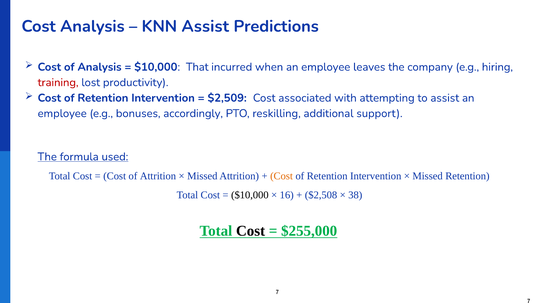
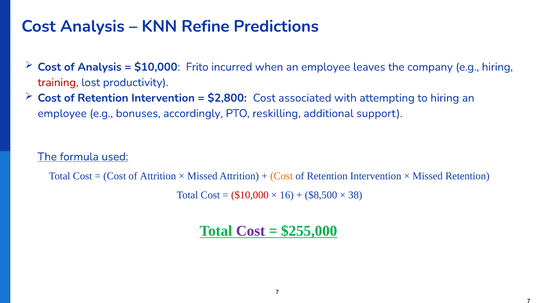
KNN Assist: Assist -> Refine (205, 26)
That: That -> Frito (197, 67)
$2,509: $2,509 -> $2,800 (227, 98)
to assist: assist -> hiring (445, 98)
$10,000 colour: black -> red (250, 195)
$2,508: $2,508 -> $8,500 (321, 195)
Cost colour: black -> purple (251, 231)
